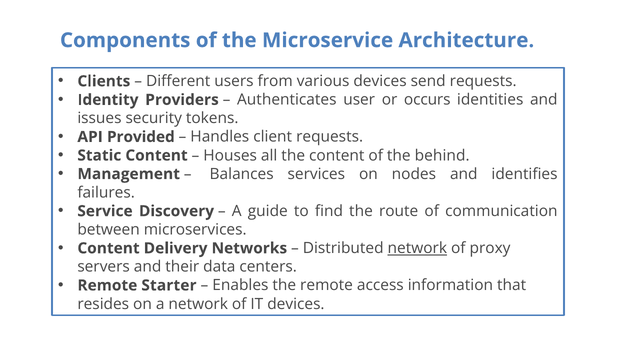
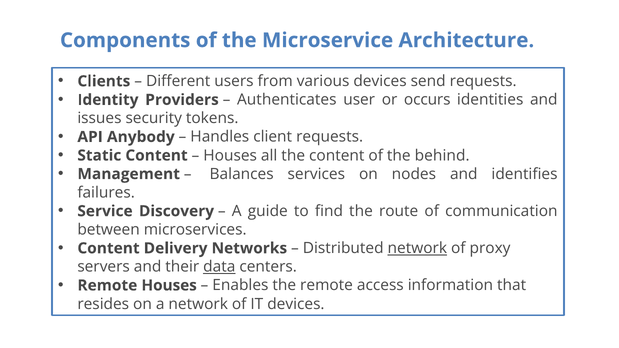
Provided: Provided -> Anybody (141, 137)
data underline: none -> present (219, 267)
Remote Starter: Starter -> Houses (169, 286)
